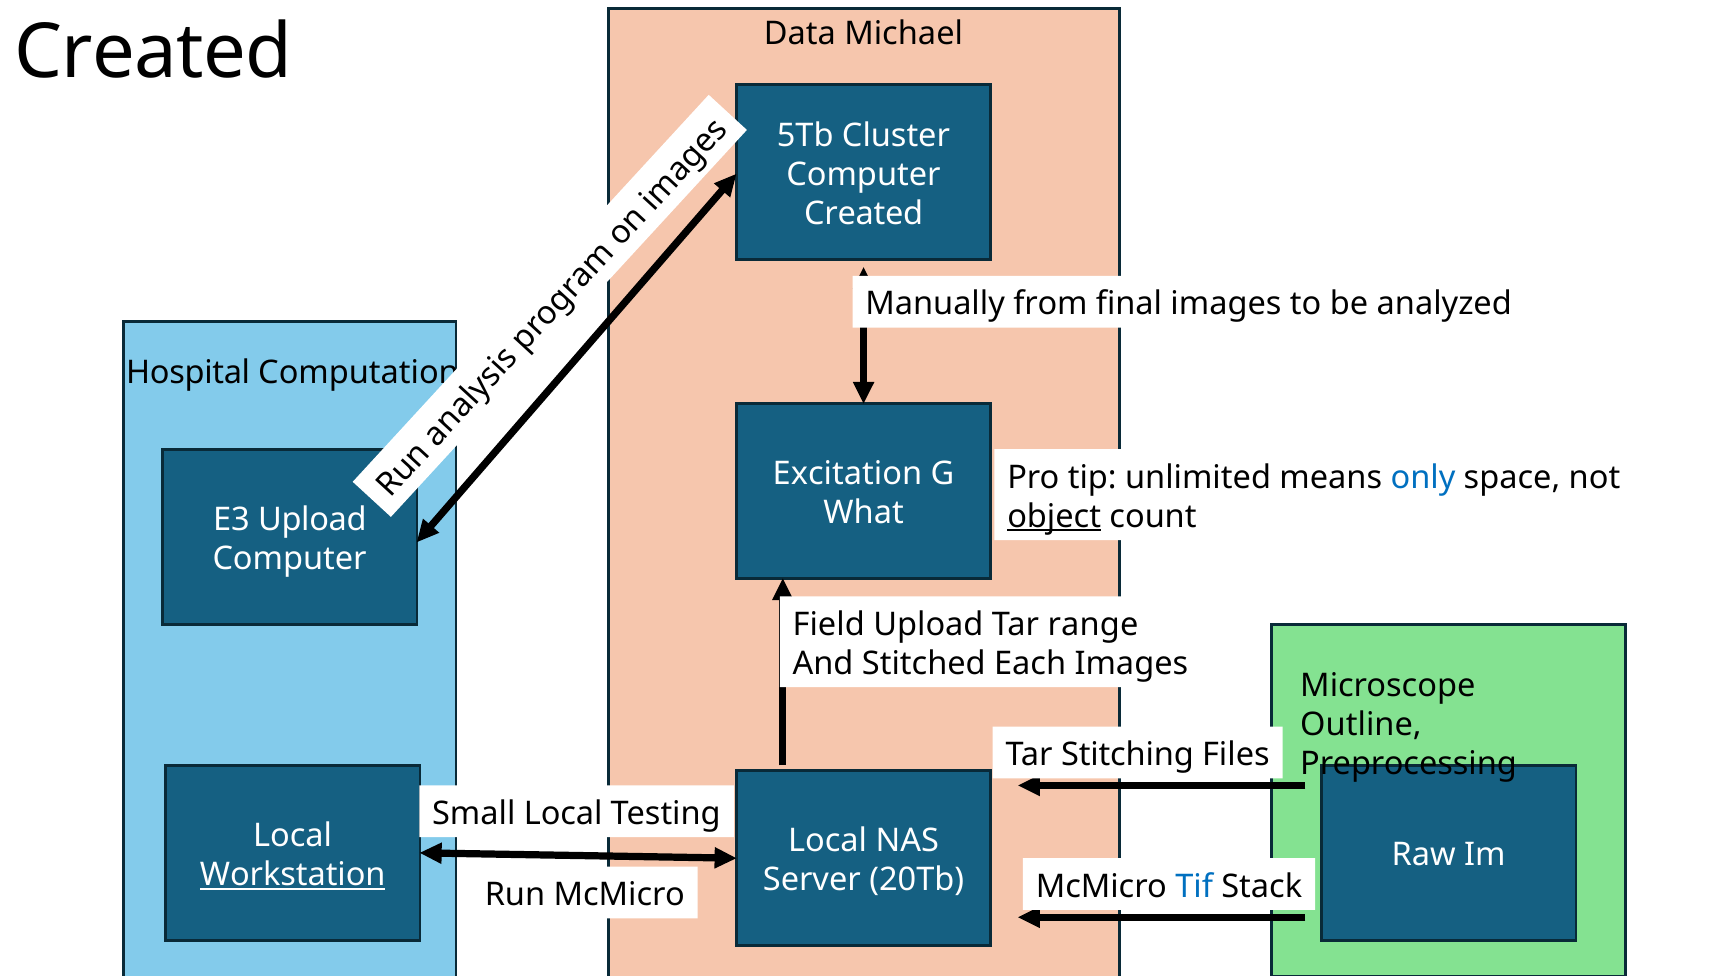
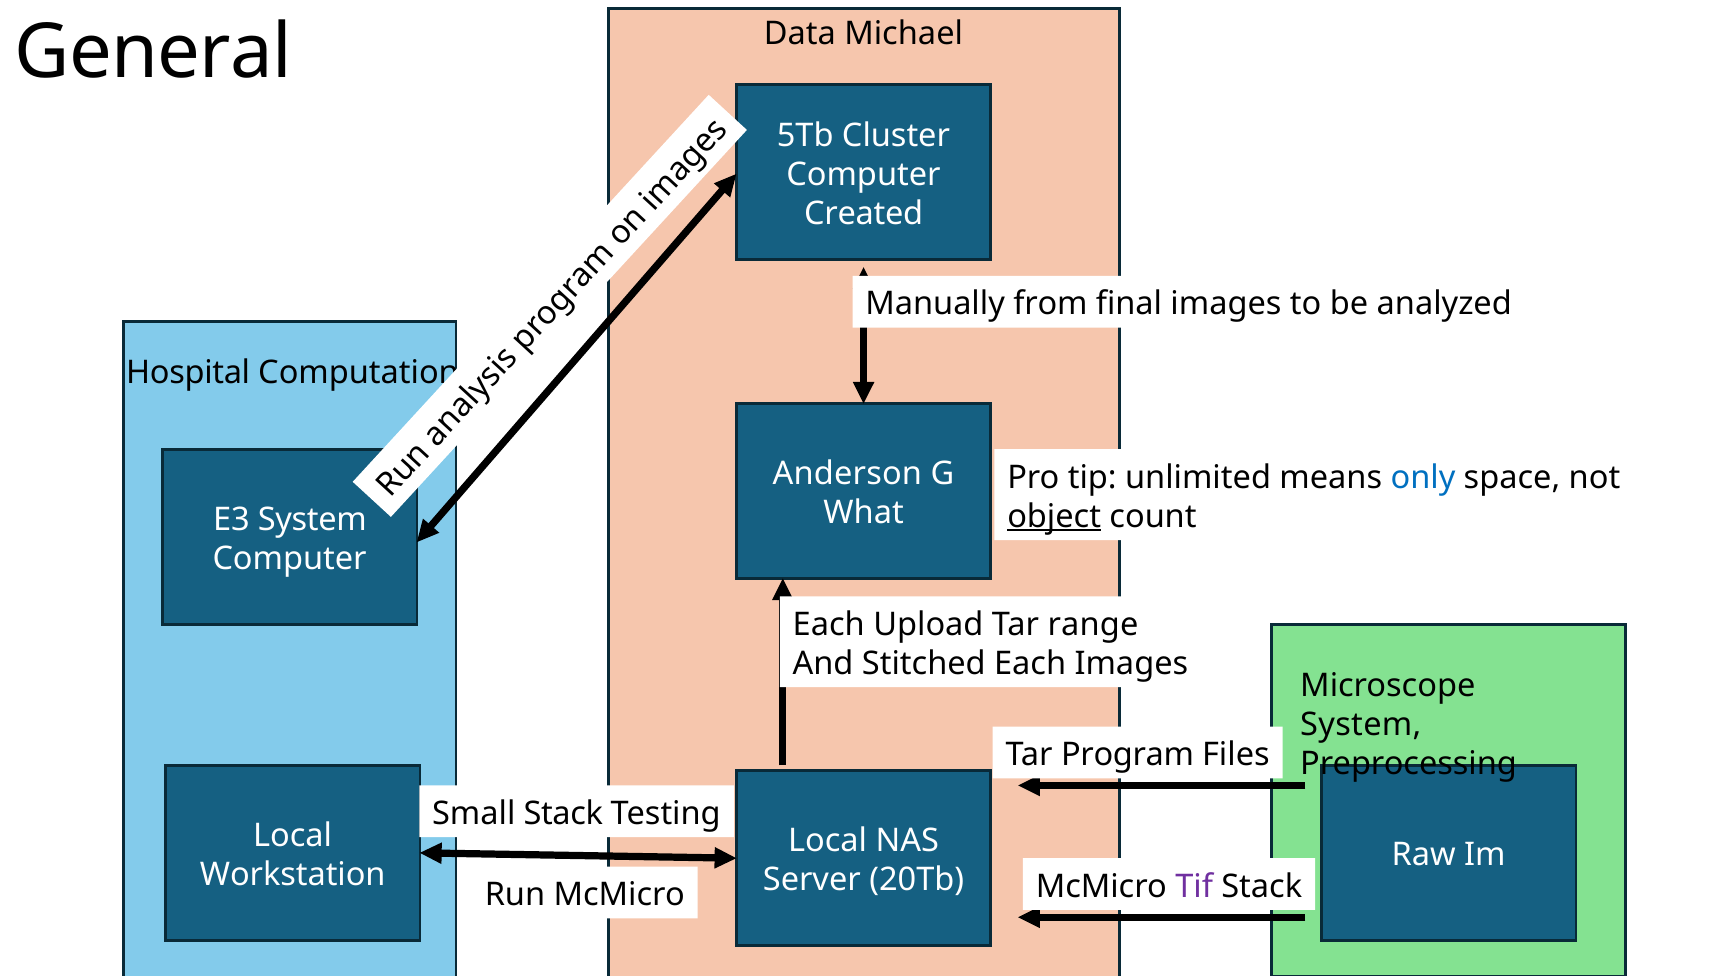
Created: Created -> General (153, 52)
Excitation: Excitation -> Anderson (847, 474)
E3 Upload: Upload -> System (312, 520)
Field: Field -> Each (829, 625)
Outline: Outline -> System (1361, 725)
Stitching: Stitching -> Program (1128, 755)
Small Local: Local -> Stack (563, 814)
Workstation underline: present -> none (293, 875)
Tif colour: blue -> purple (1194, 887)
